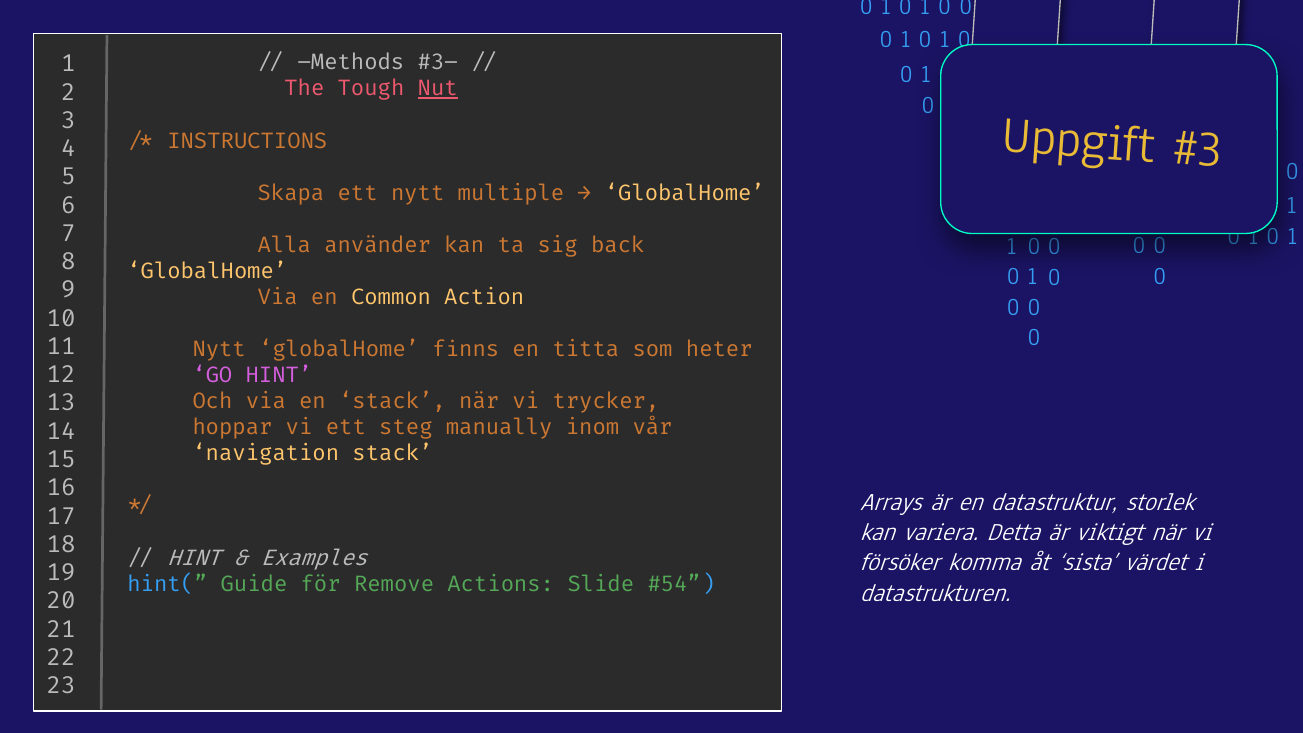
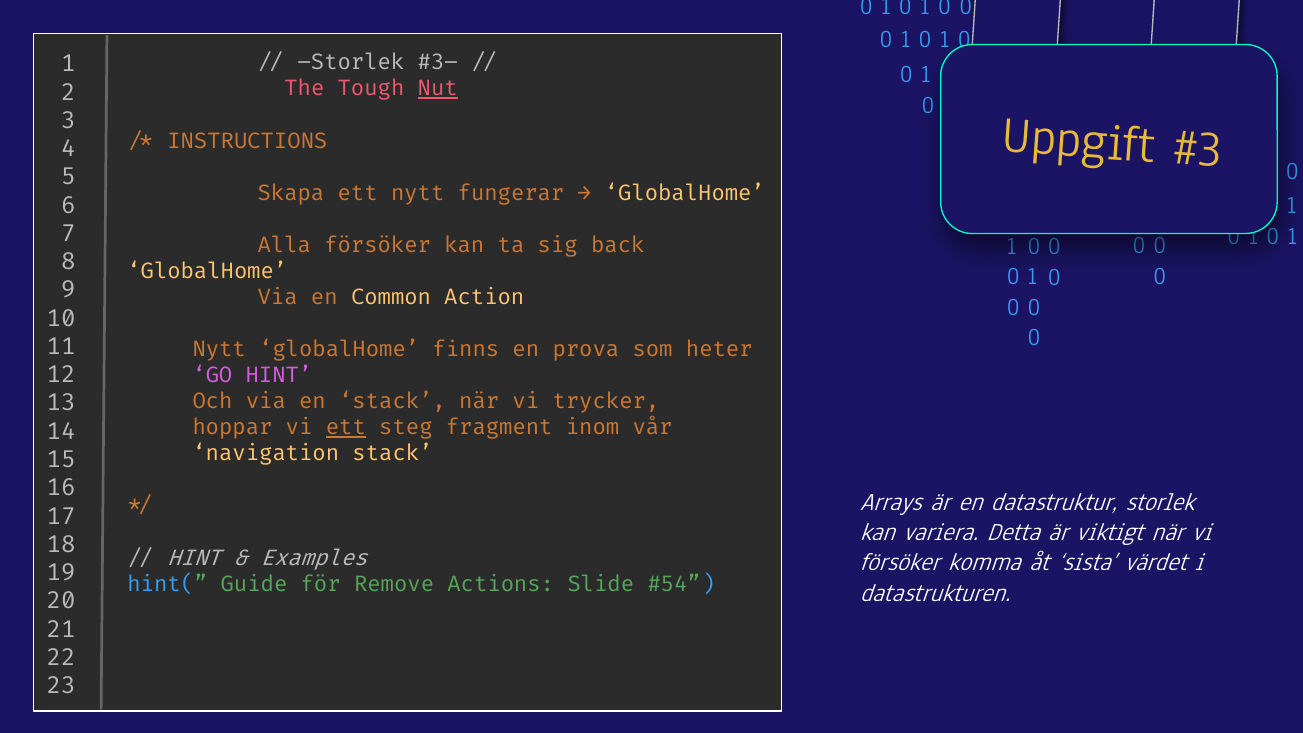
Methods: Methods -> Storlek (351, 63)
multiple: multiple -> fungerar (511, 193)
Alla använder: använder -> försöker (378, 245)
titta: titta -> prova (586, 349)
ett underline: none -> present (346, 428)
manually: manually -> fragment (499, 428)
